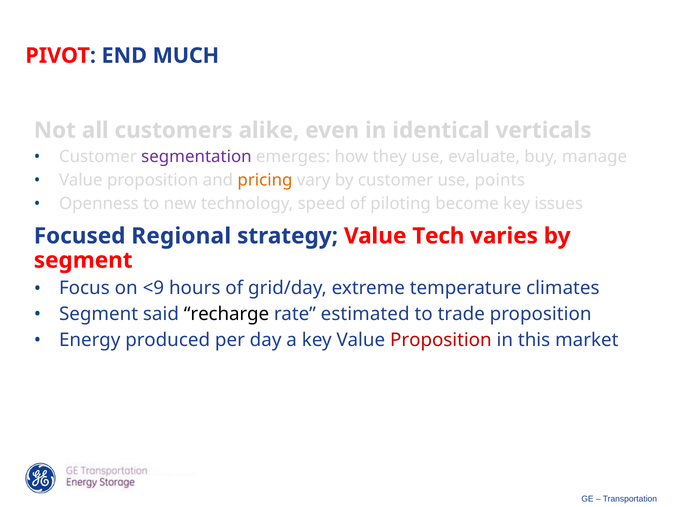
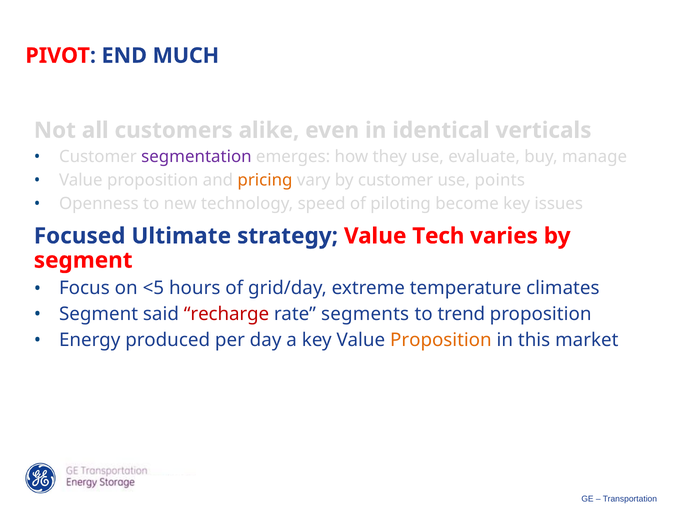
Regional: Regional -> Ultimate (181, 236)
<9: <9 -> <5 (153, 288)
recharge colour: black -> red (227, 314)
estimated: estimated -> segments (365, 314)
trade: trade -> trend (461, 314)
Proposition colour: red -> orange (441, 340)
